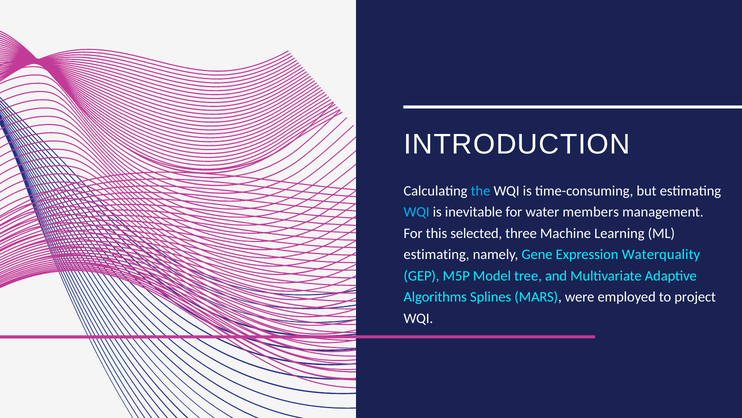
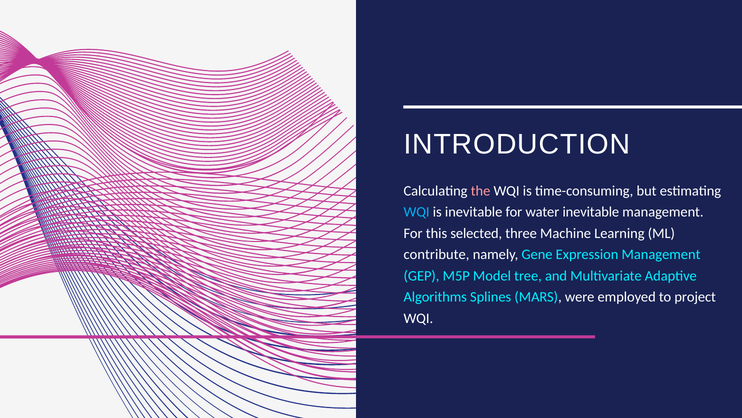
the colour: light blue -> pink (481, 191)
water members: members -> inevitable (591, 212)
estimating: estimating -> contribute (437, 254)
Expression Waterquality: Waterquality -> Management (661, 254)
